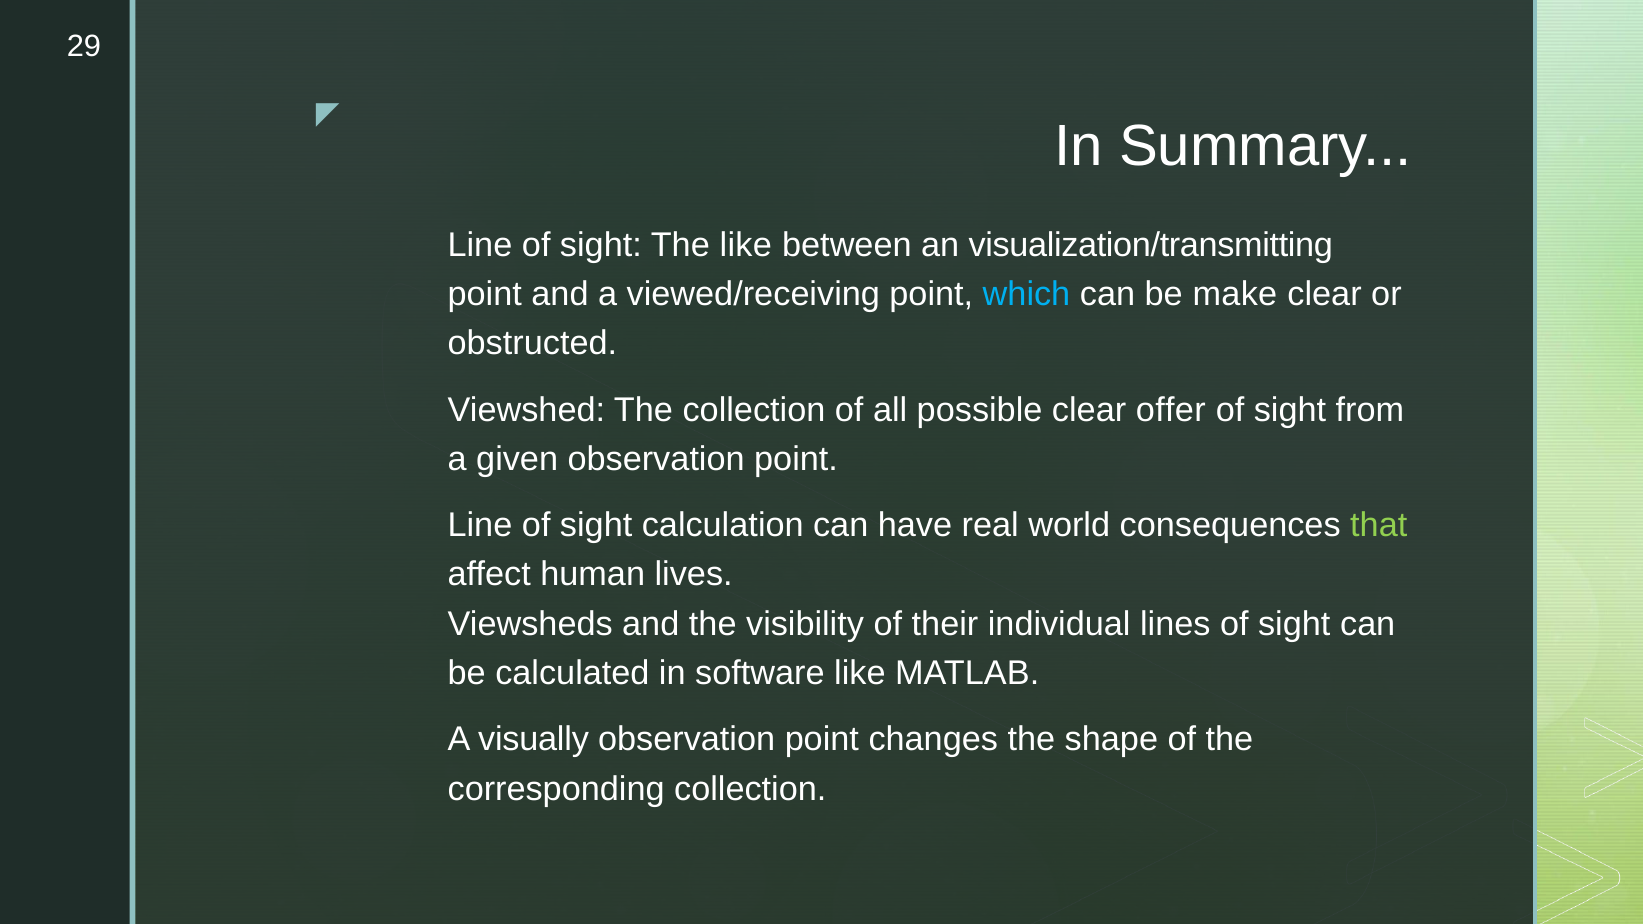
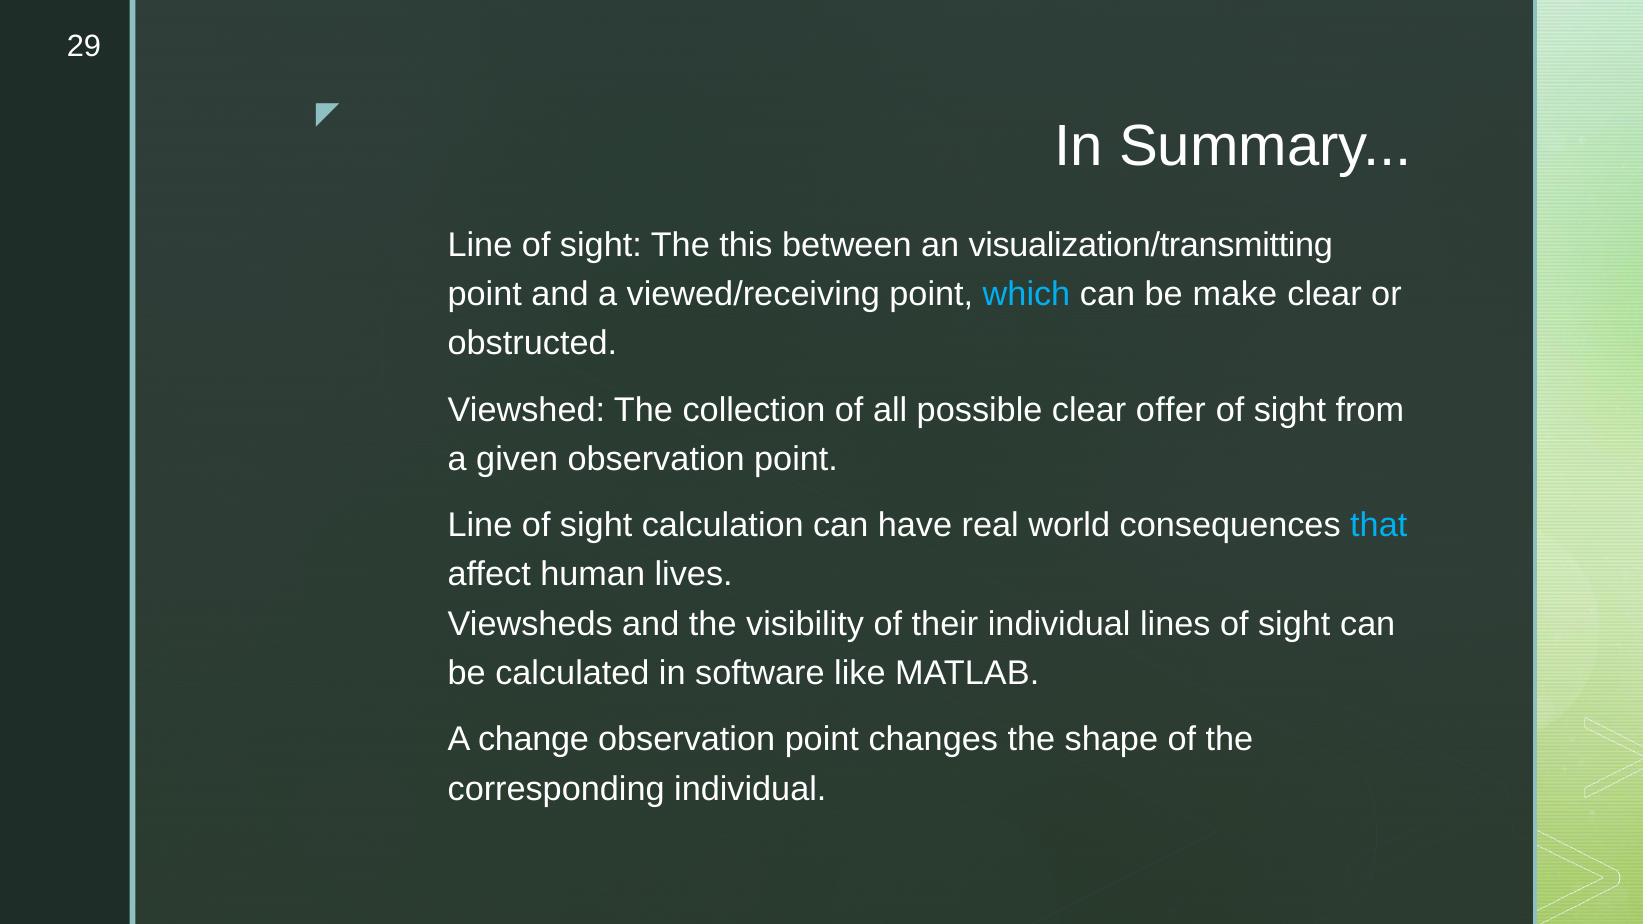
The like: like -> this (746, 245)
that colour: light green -> light blue (1379, 525)
visually: visually -> change (534, 740)
corresponding collection: collection -> individual (750, 789)
